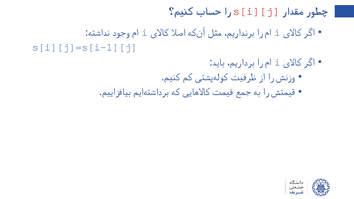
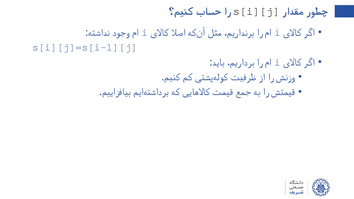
s[i][j colour: red -> black (256, 11)
